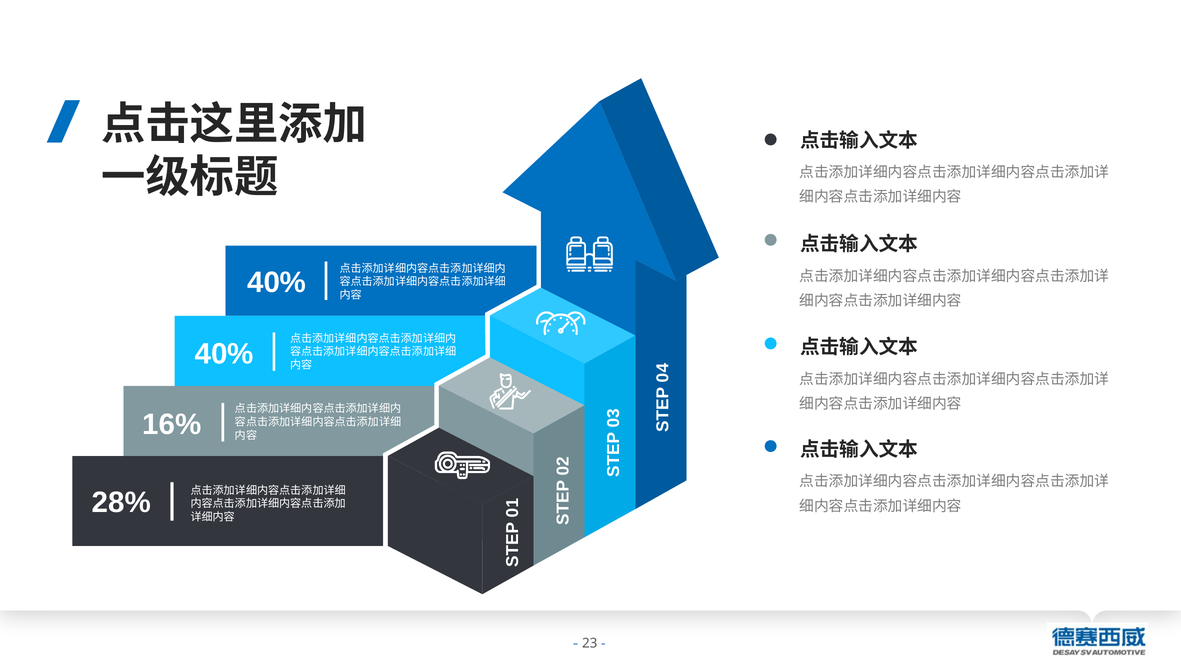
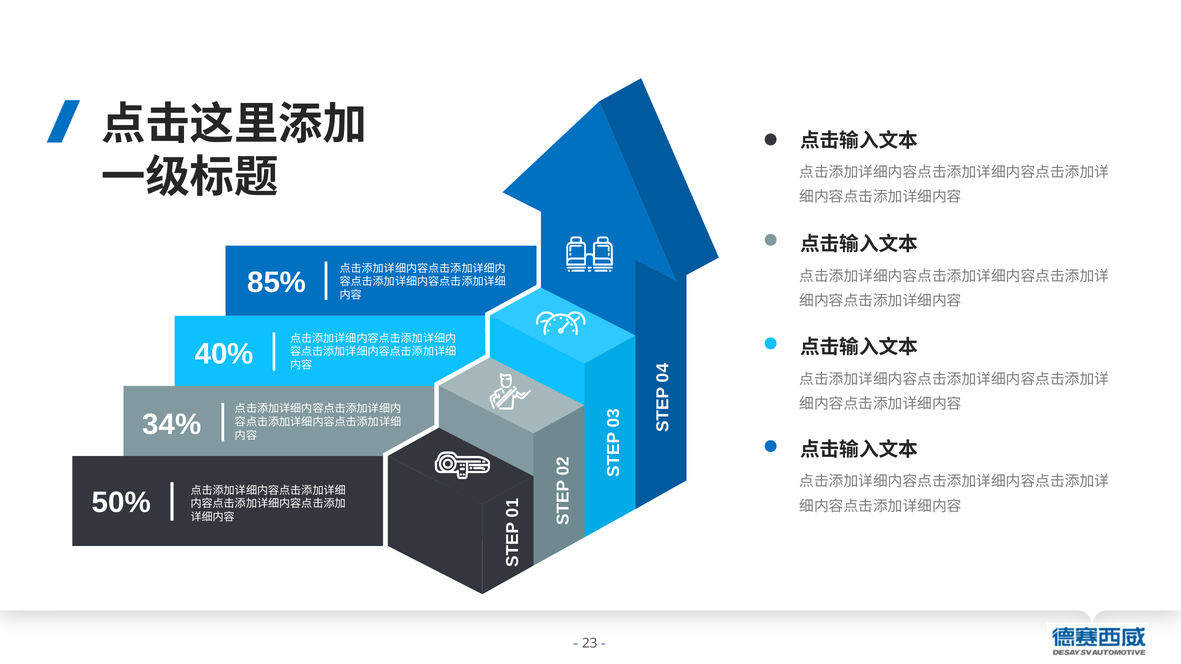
40%: 40% -> 85% (277, 283)
16%: 16% -> 34% (172, 425)
28%: 28% -> 50% (121, 503)
